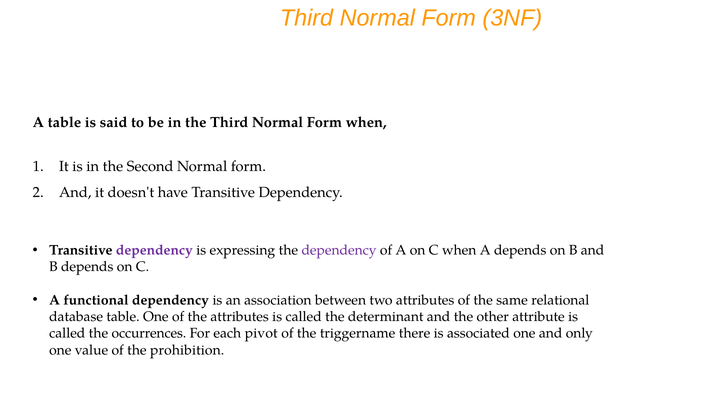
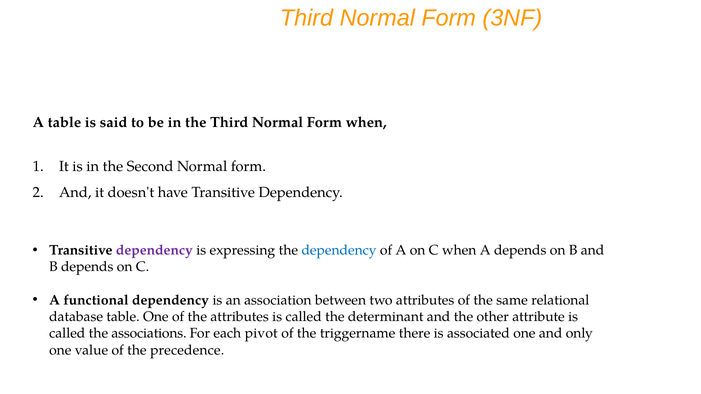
dependency colour: purple -> blue (339, 250)
occurrences: occurrences -> associations (149, 334)
prohibition: prohibition -> precedence (187, 350)
